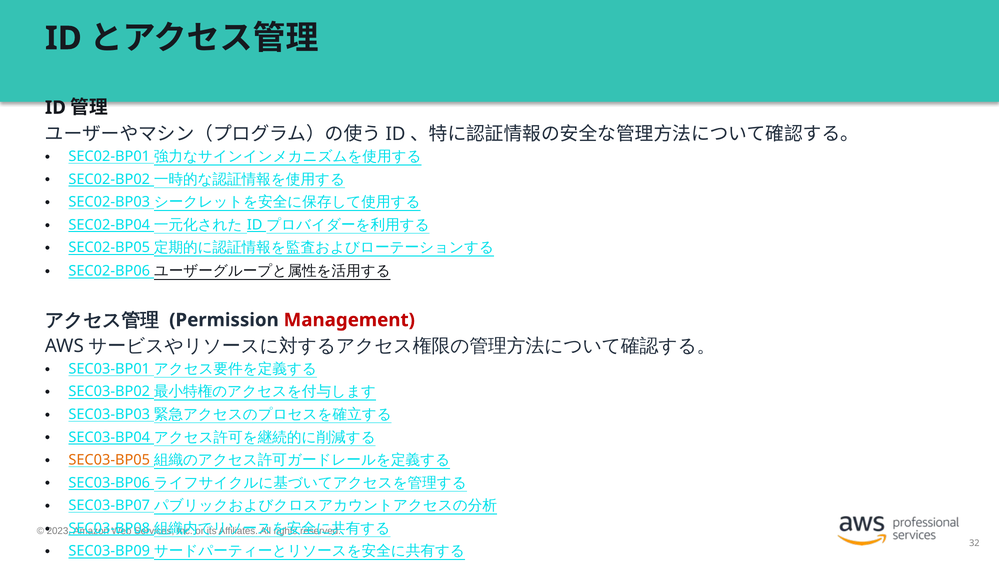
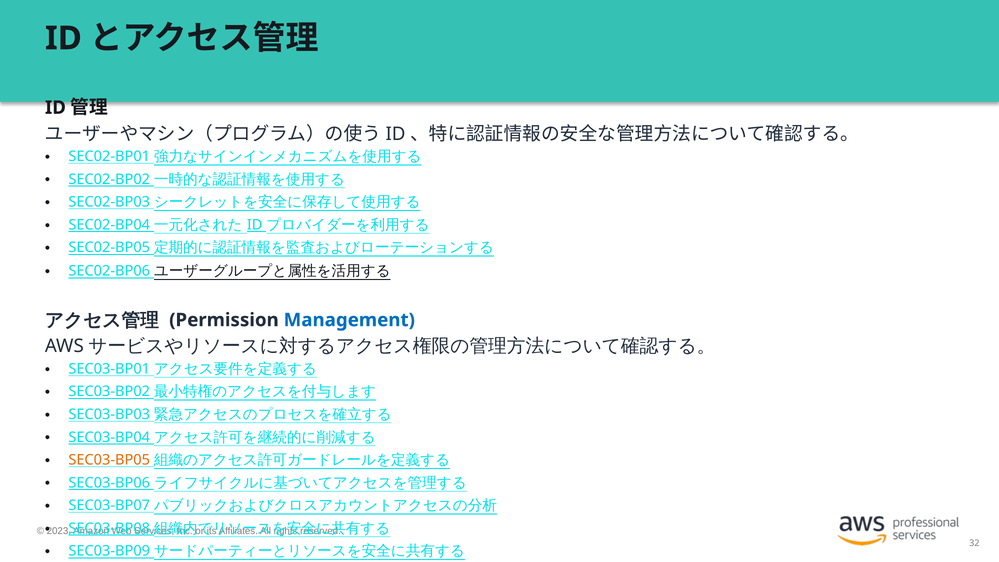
Management colour: red -> blue (349, 320)
